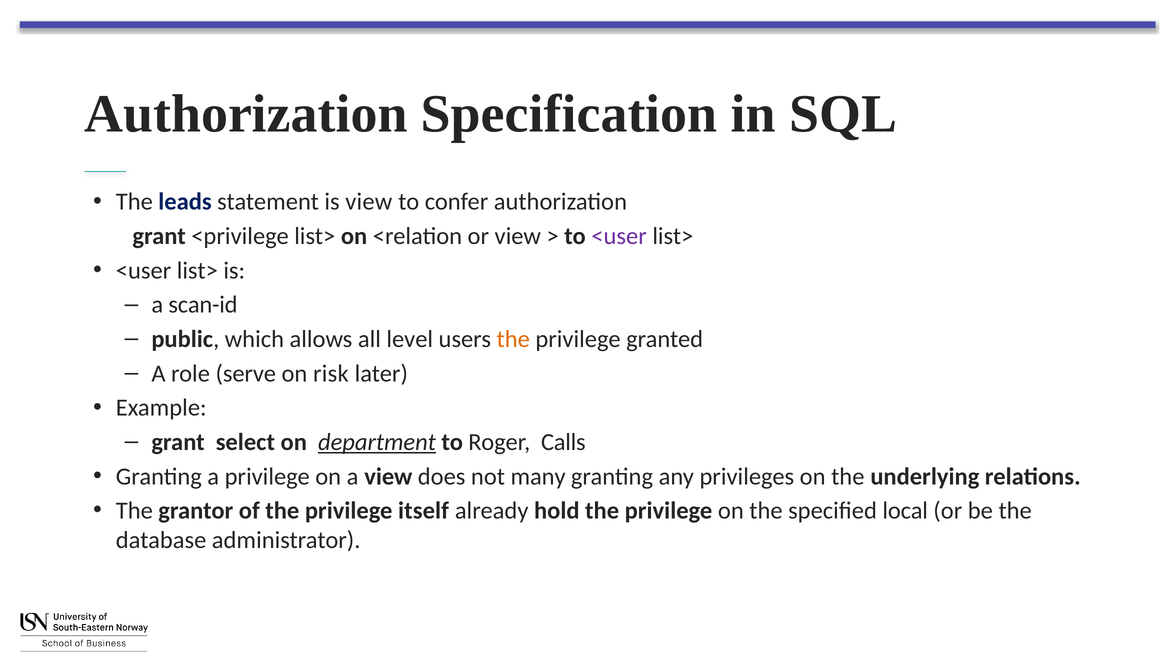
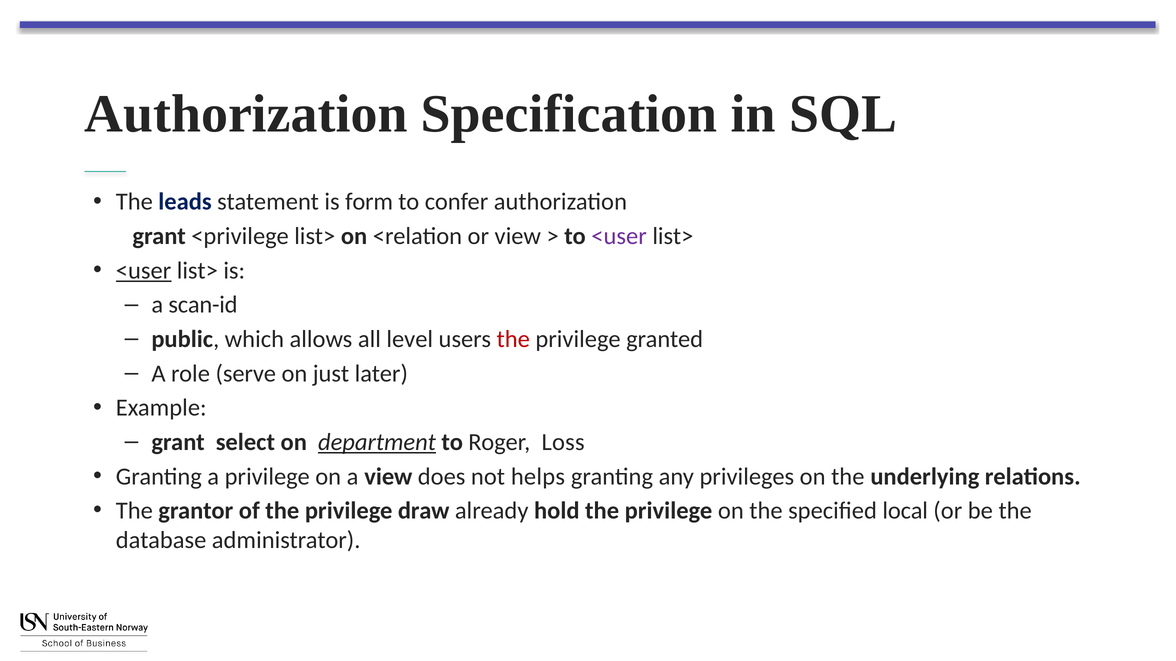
is view: view -> form (369, 202)
<user underline: none -> present (144, 271)
the colour: orange -> red (513, 339)
risk: risk -> just (331, 374)
Calls: Calls -> Loss (563, 442)
many: many -> helps (538, 477)
itself: itself -> draw (424, 511)
